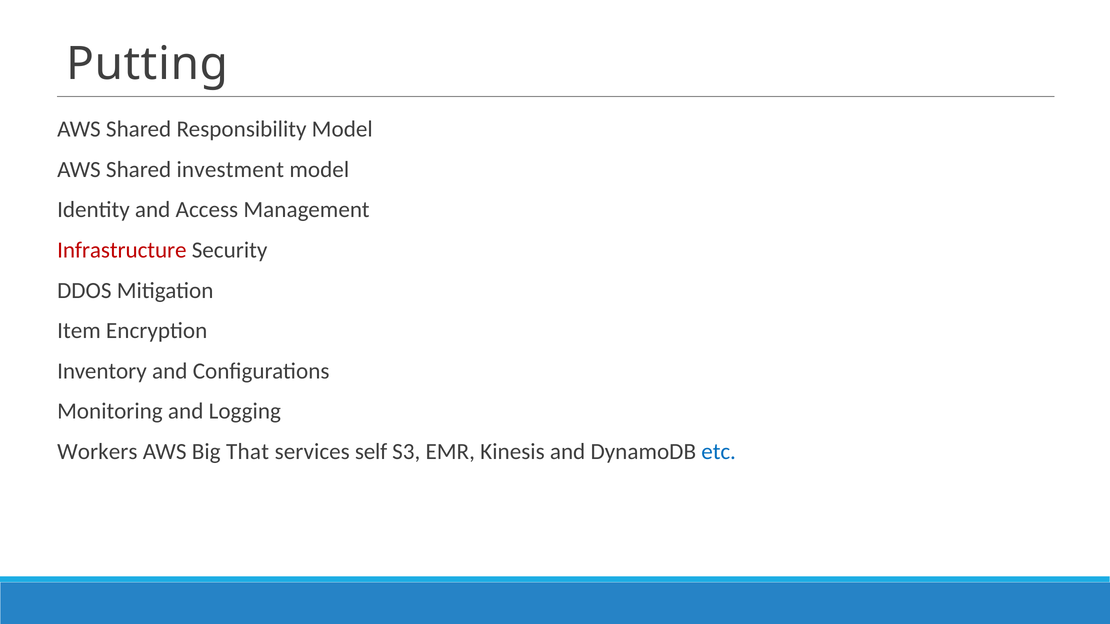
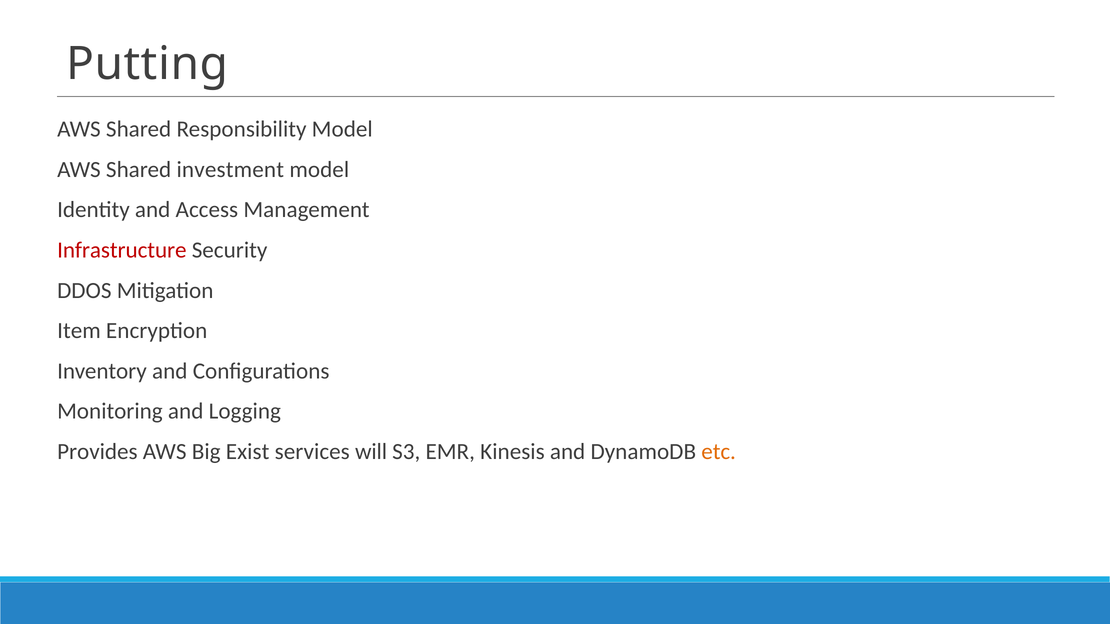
Workers: Workers -> Provides (97, 452)
That: That -> Exist (248, 452)
self: self -> will (371, 452)
etc colour: blue -> orange (719, 452)
